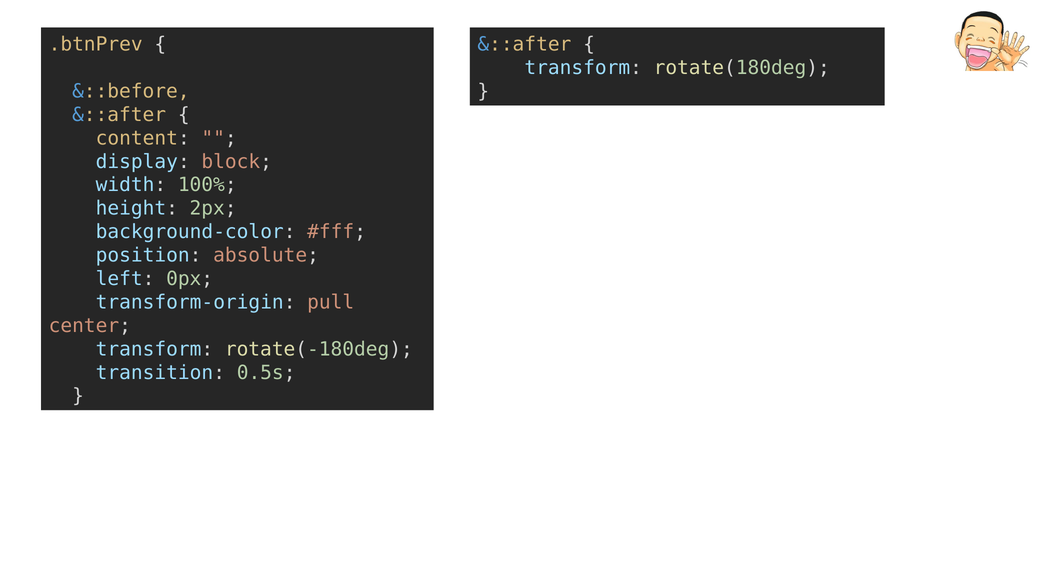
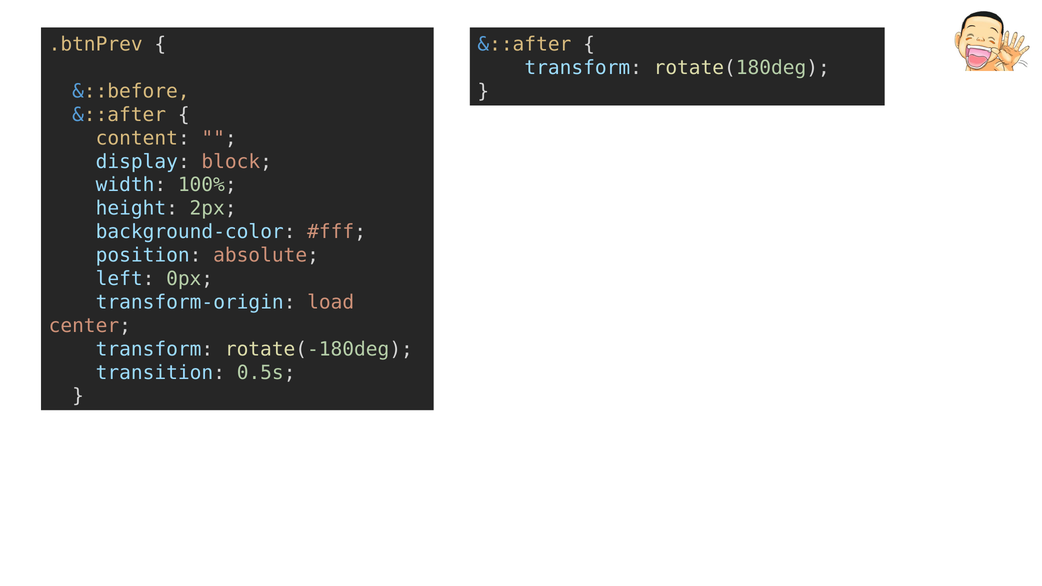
pull: pull -> load (331, 302)
